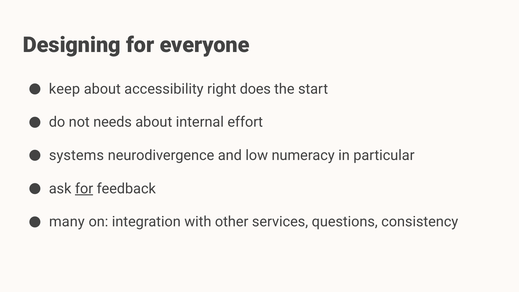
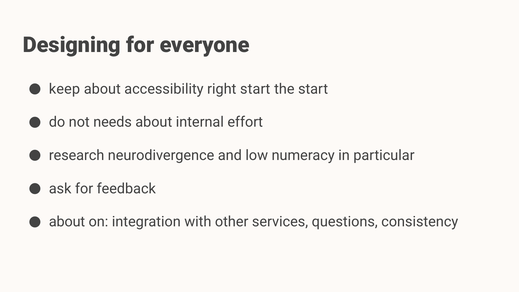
right does: does -> start (255, 89)
systems: systems -> research (77, 155)
for underline: present -> none (84, 189)
many: many -> about (67, 222)
